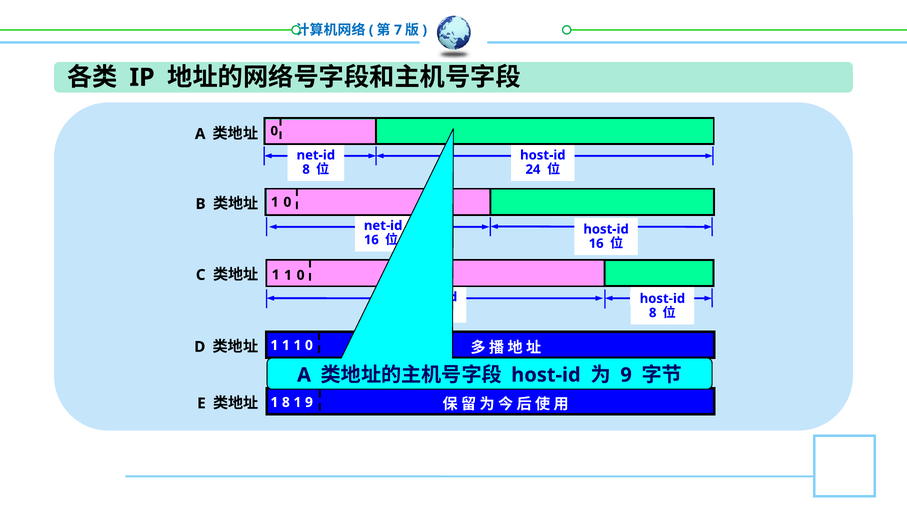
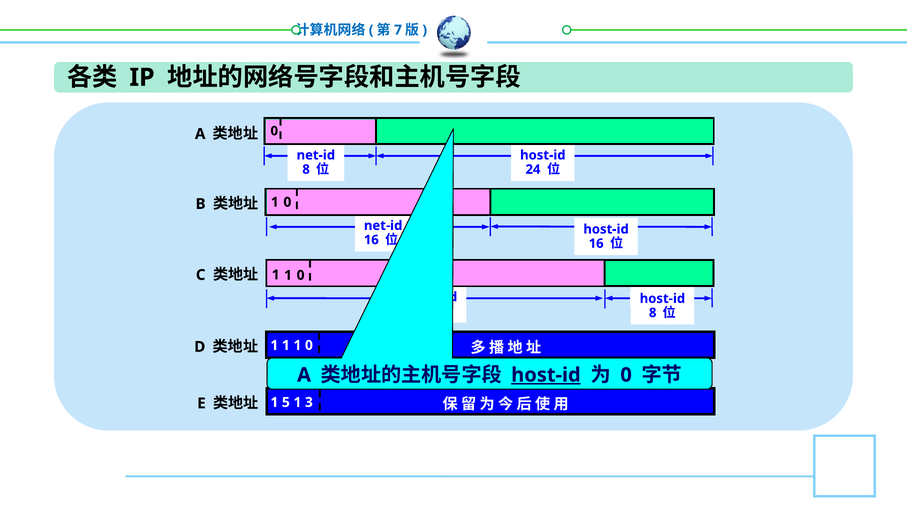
host-id underline: none -> present (546, 375)
9: 9 -> 0 (626, 375)
1 8: 8 -> 5 (286, 403)
1 9: 9 -> 3 (309, 403)
